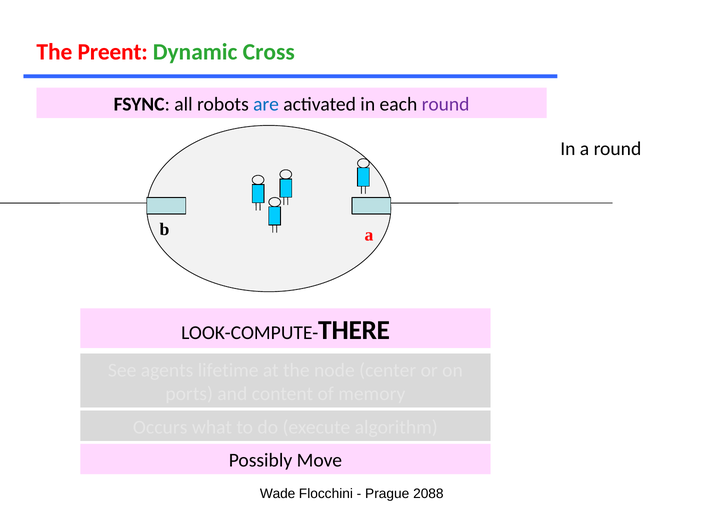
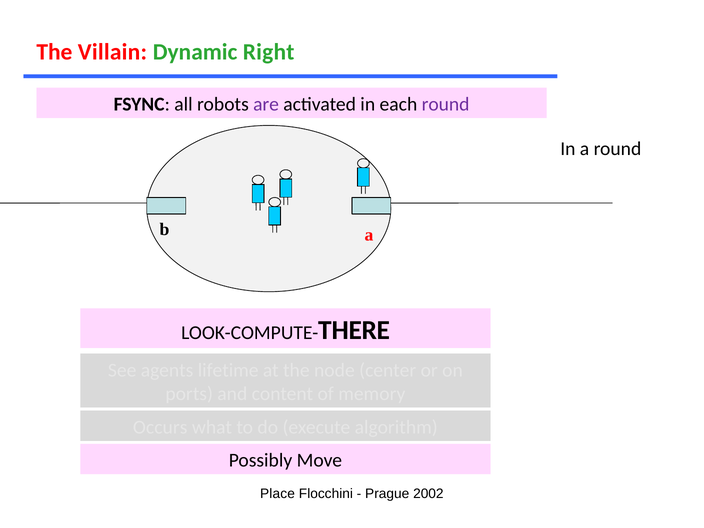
Preent: Preent -> Villain (112, 52)
Cross: Cross -> Right (269, 52)
are colour: blue -> purple (266, 104)
Wade: Wade -> Place (277, 494)
2088: 2088 -> 2002 (428, 494)
